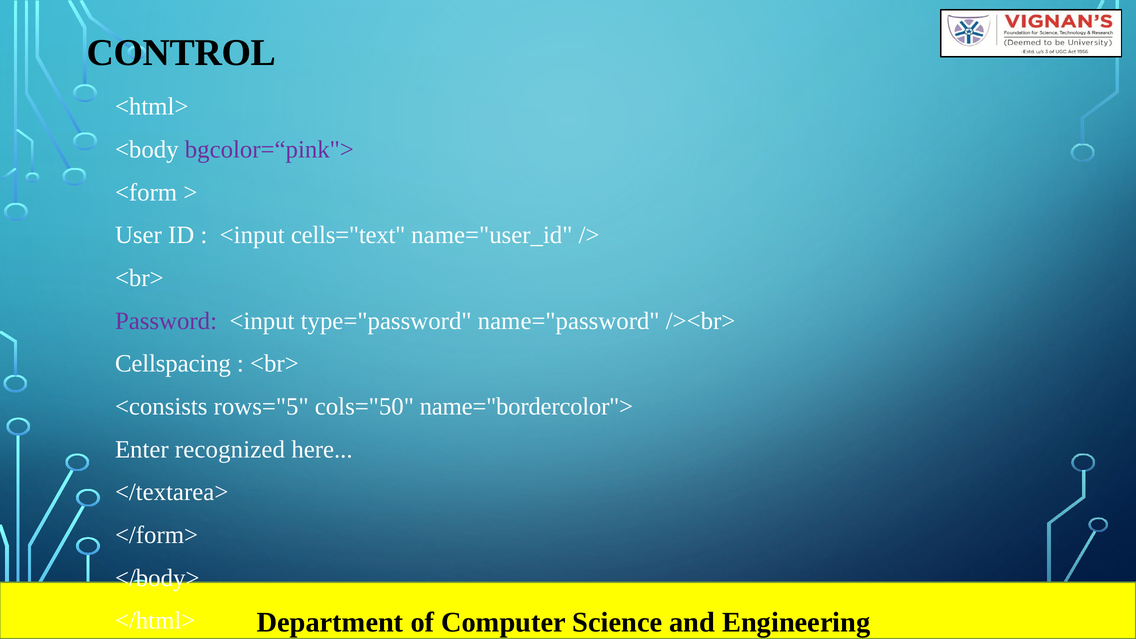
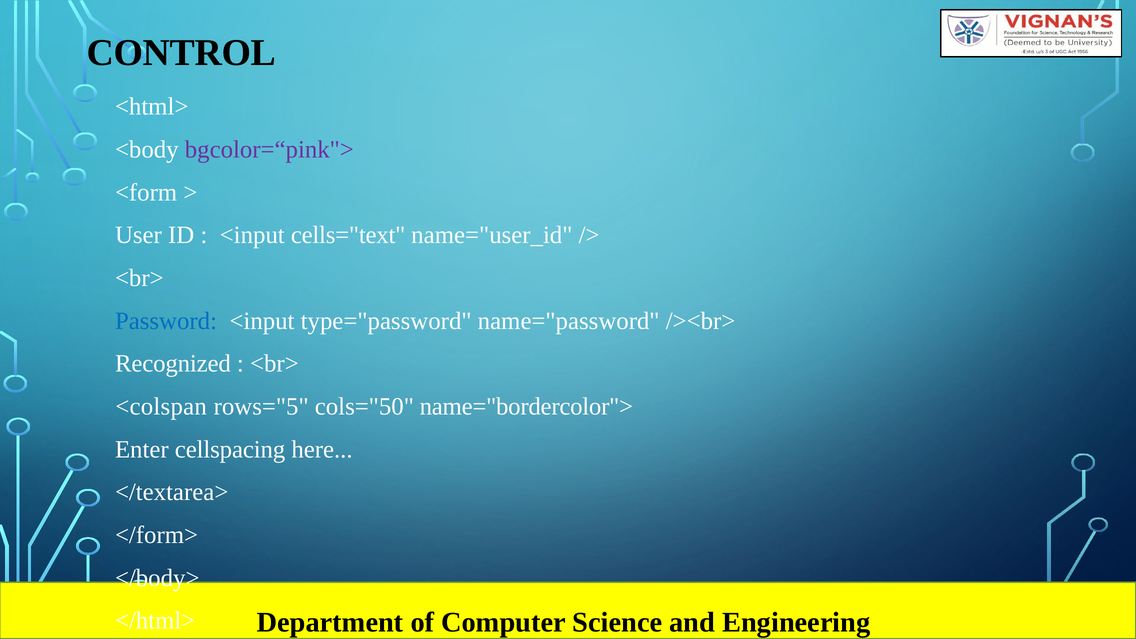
Password colour: purple -> blue (166, 321)
Cellspacing: Cellspacing -> Recognized (173, 364)
<consists: <consists -> <colspan (161, 406)
recognized: recognized -> cellspacing (230, 449)
